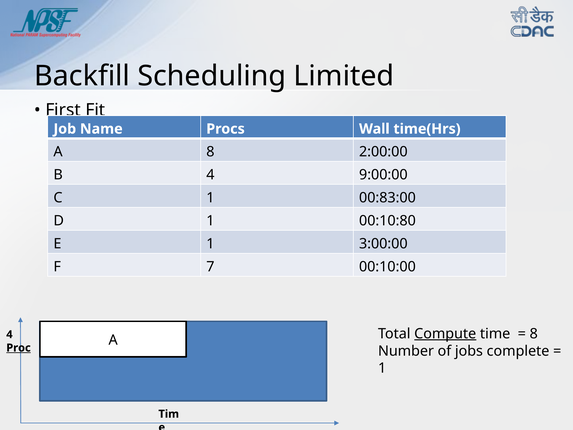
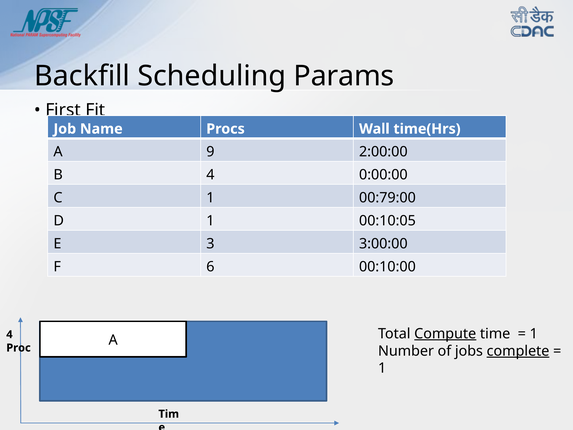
Limited: Limited -> Params (344, 76)
A 8: 8 -> 9 (210, 152)
9:00:00: 9:00:00 -> 0:00:00 (383, 175)
00:83:00: 00:83:00 -> 00:79:00 (387, 198)
00:10:80: 00:10:80 -> 00:10:05 (387, 221)
E 1: 1 -> 3 (210, 244)
7: 7 -> 6 (210, 266)
8: 8 -> 1 (534, 334)
Proc underline: present -> none (18, 348)
complete underline: none -> present (518, 351)
